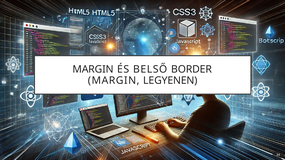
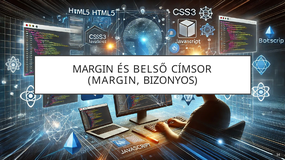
BORDER: BORDER -> CÍMSOR (191, 69)
LEGYENEN: LEGYENEN -> BIZONYOS (170, 81)
